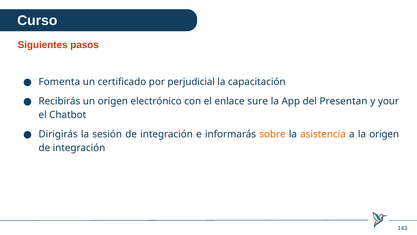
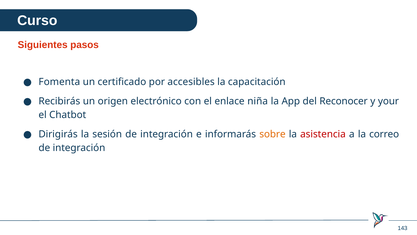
perjudicial: perjudicial -> accesibles (191, 82)
sure: sure -> niña (258, 101)
Presentan: Presentan -> Reconocer (344, 101)
asistencia colour: orange -> red (323, 134)
la origen: origen -> correo (384, 134)
